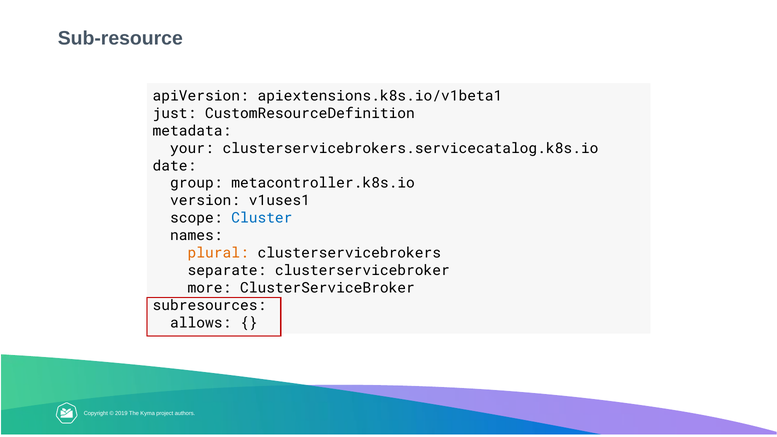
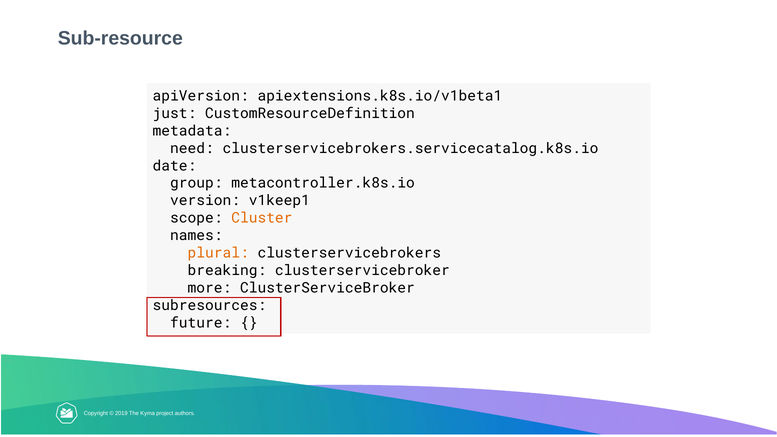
your: your -> need (192, 148)
v1uses1: v1uses1 -> v1keep1 (279, 201)
Cluster colour: blue -> orange (262, 218)
separate: separate -> breaking (227, 271)
allows: allows -> future (201, 323)
